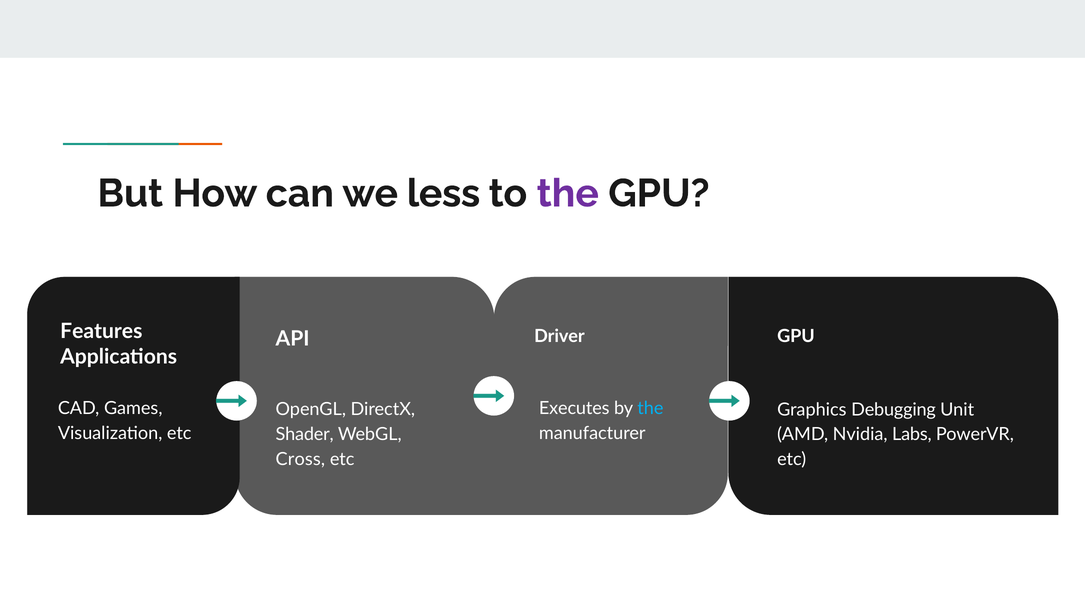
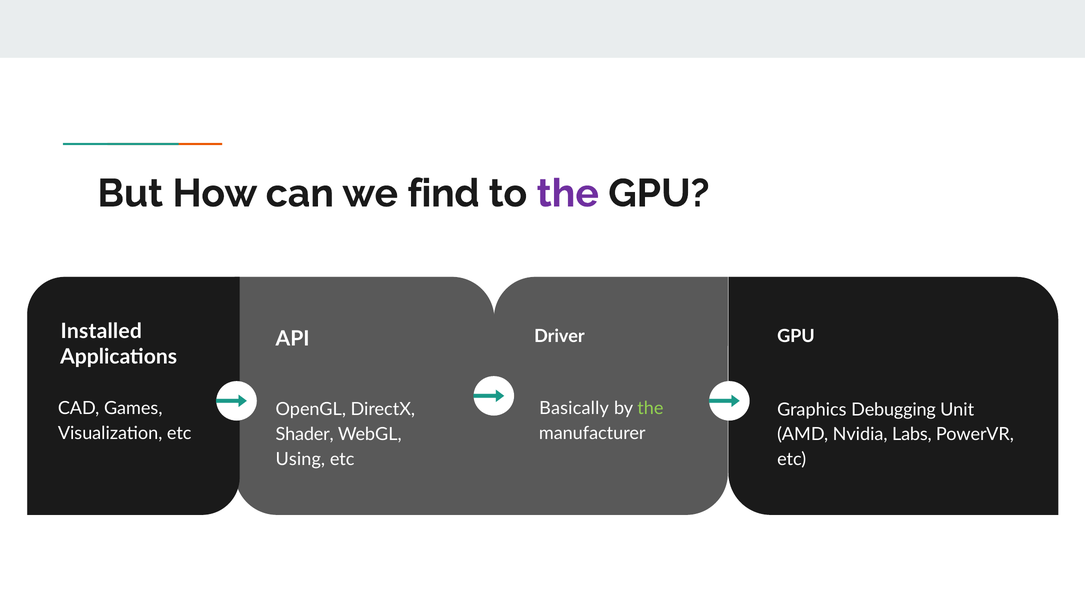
less: less -> find (444, 194)
Features: Features -> Installed (101, 331)
Executes: Executes -> Basically (574, 409)
the colour: light blue -> light green (650, 409)
Cross: Cross -> Using (300, 460)
